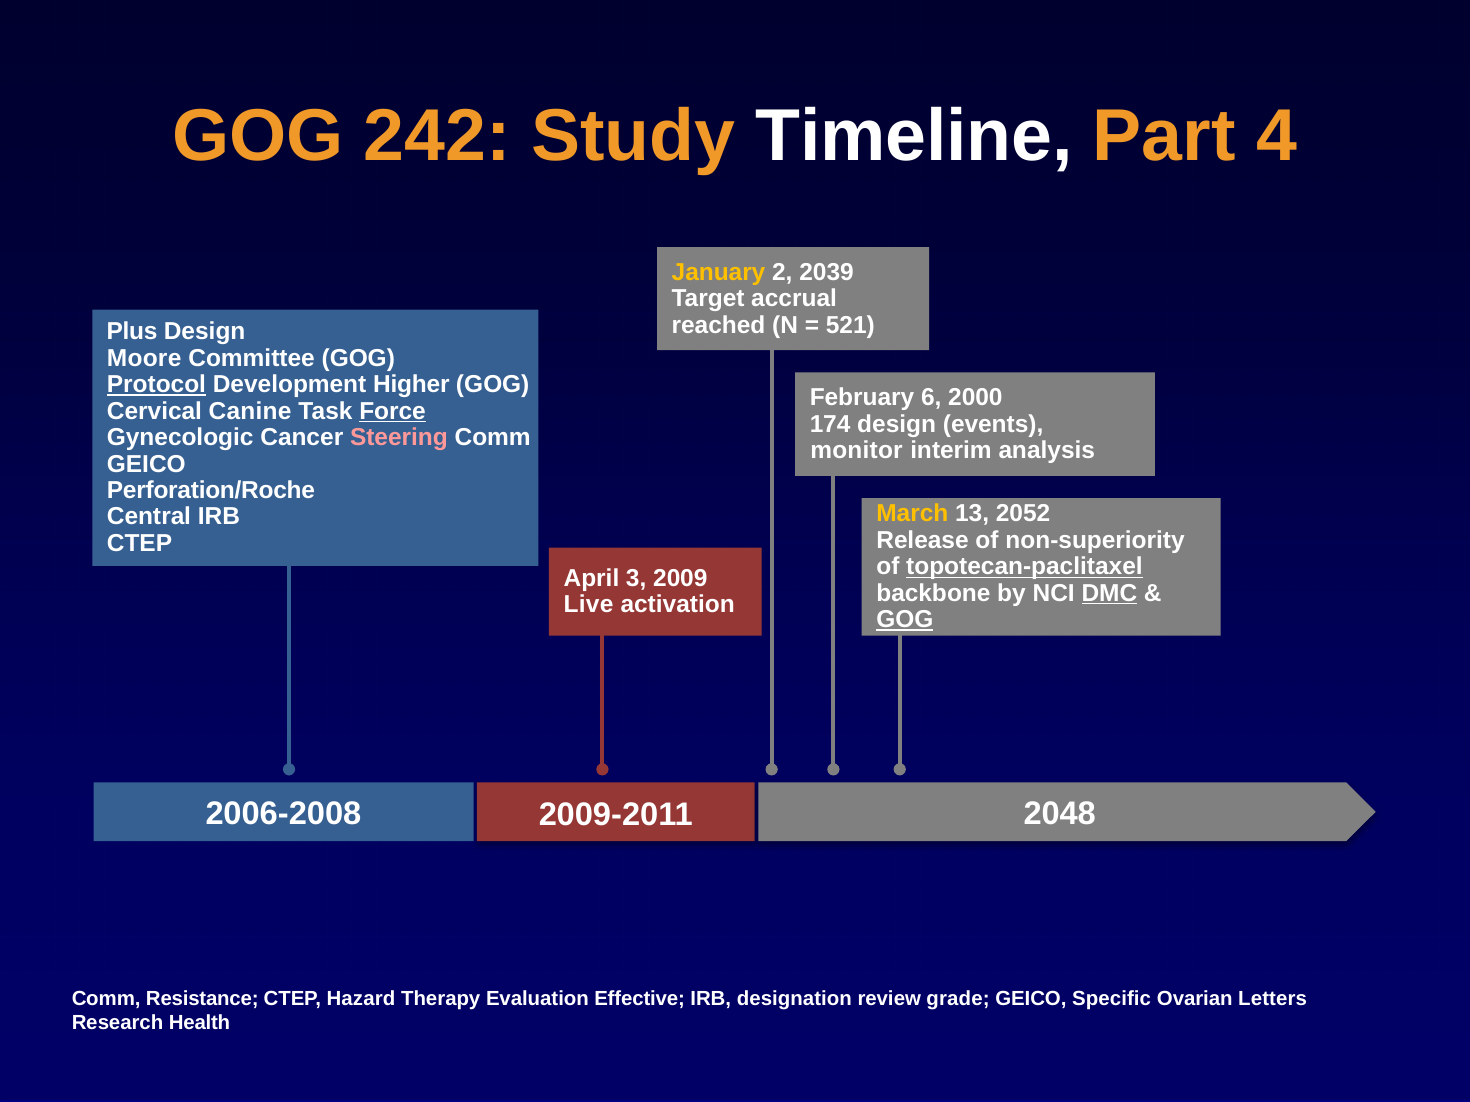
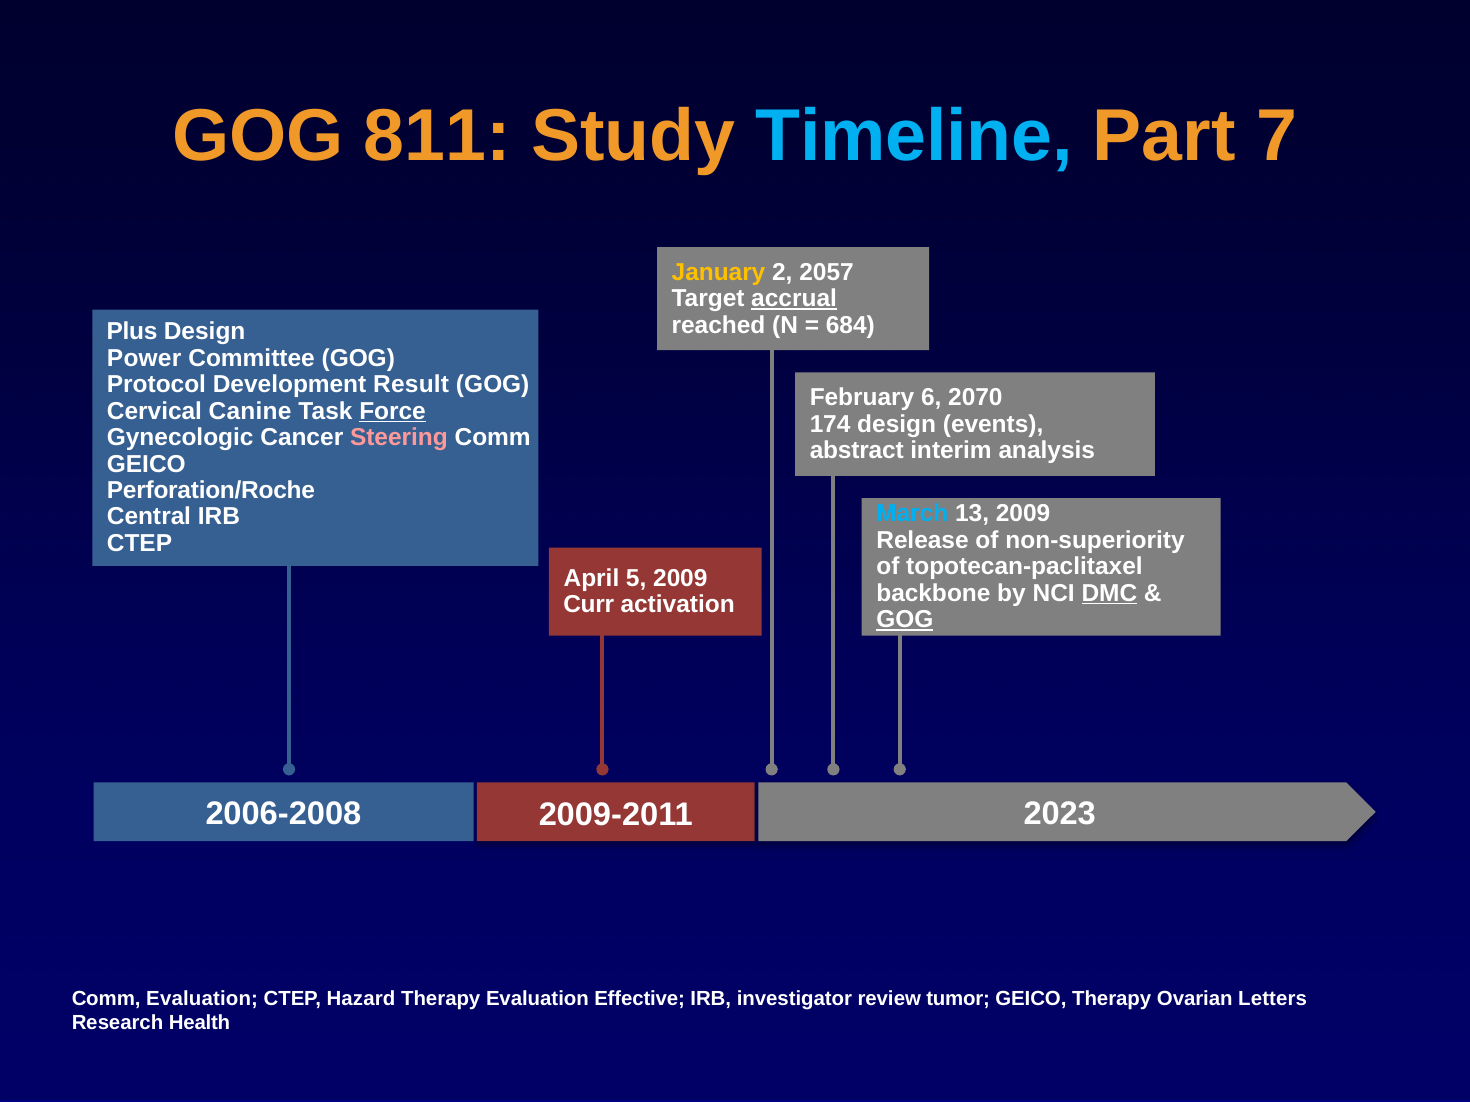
242: 242 -> 811 (437, 136)
Timeline colour: white -> light blue (914, 136)
4: 4 -> 7 (1277, 136)
2039: 2039 -> 2057 (827, 272)
accrual underline: none -> present (794, 299)
521: 521 -> 684 (850, 325)
Moore: Moore -> Power (144, 358)
Protocol underline: present -> none (156, 385)
Higher: Higher -> Result (411, 385)
2000: 2000 -> 2070 (975, 398)
monitor: monitor -> abstract (857, 451)
March colour: yellow -> light blue (912, 514)
13 2052: 2052 -> 2009 (1023, 514)
topotecan-paclitaxel underline: present -> none (1024, 567)
3: 3 -> 5 (636, 579)
Live: Live -> Curr (589, 605)
2048: 2048 -> 2023 (1060, 814)
Comm Resistance: Resistance -> Evaluation (202, 999)
designation: designation -> investigator (794, 999)
grade: grade -> tumor (958, 999)
GEICO Specific: Specific -> Therapy (1112, 999)
